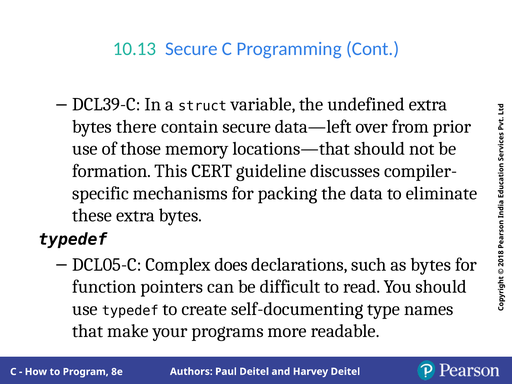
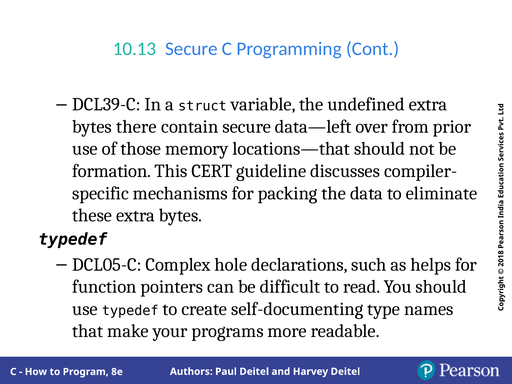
does: does -> hole (231, 265)
as bytes: bytes -> helps (431, 265)
